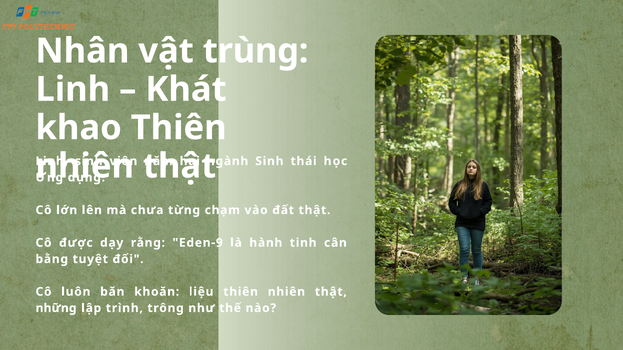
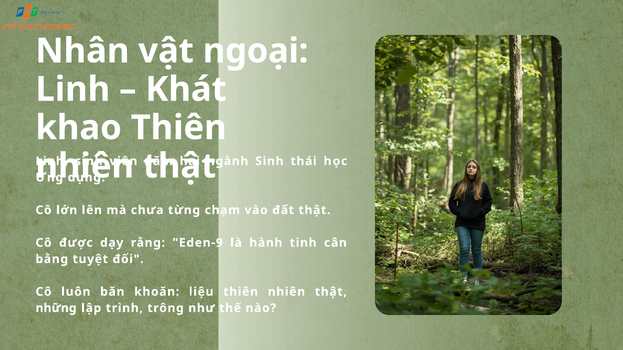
trùng: trùng -> ngoại (256, 51)
